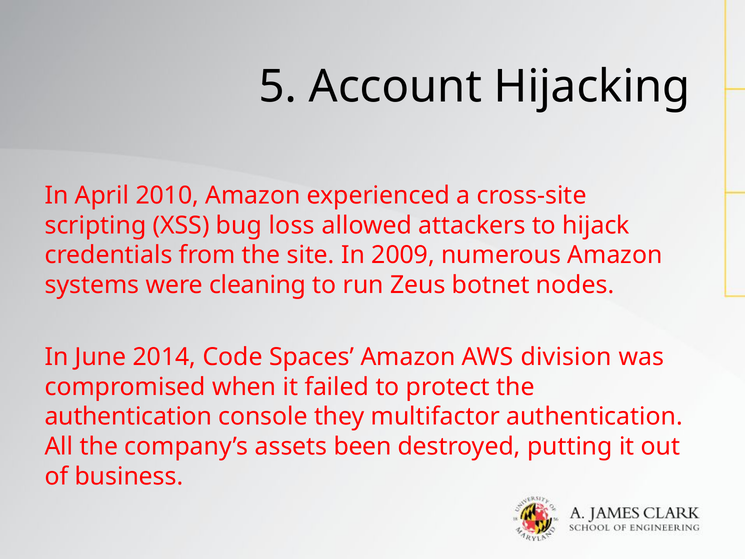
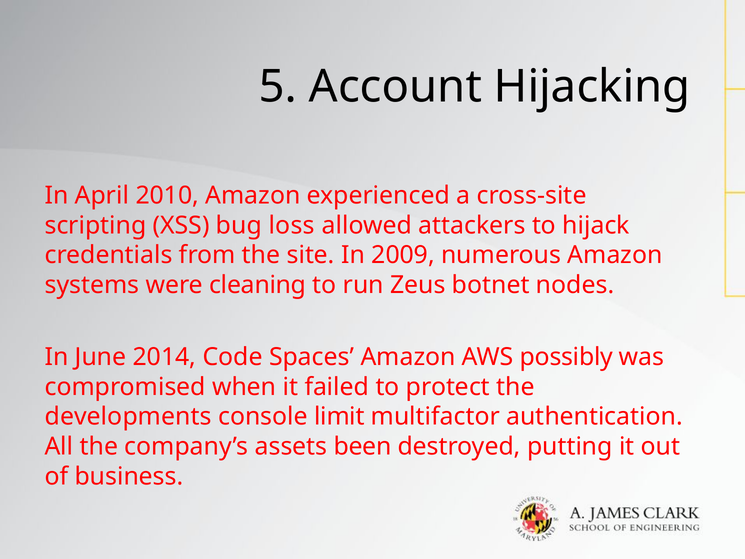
division: division -> possibly (566, 357)
authentication: authentication -> developments (128, 417)
they: they -> limit (339, 417)
